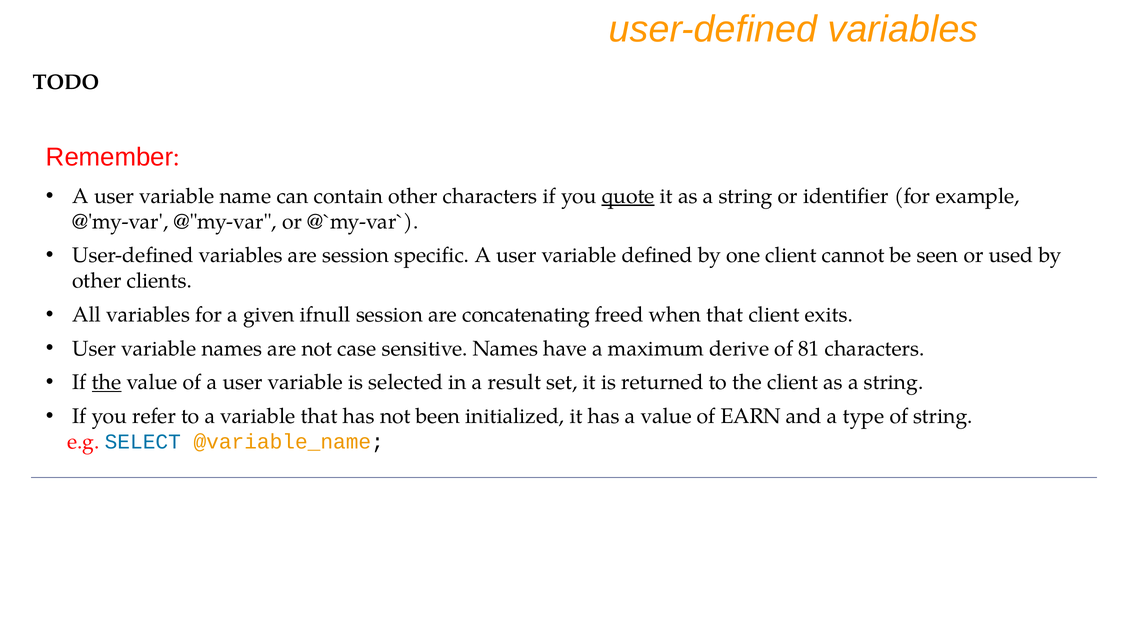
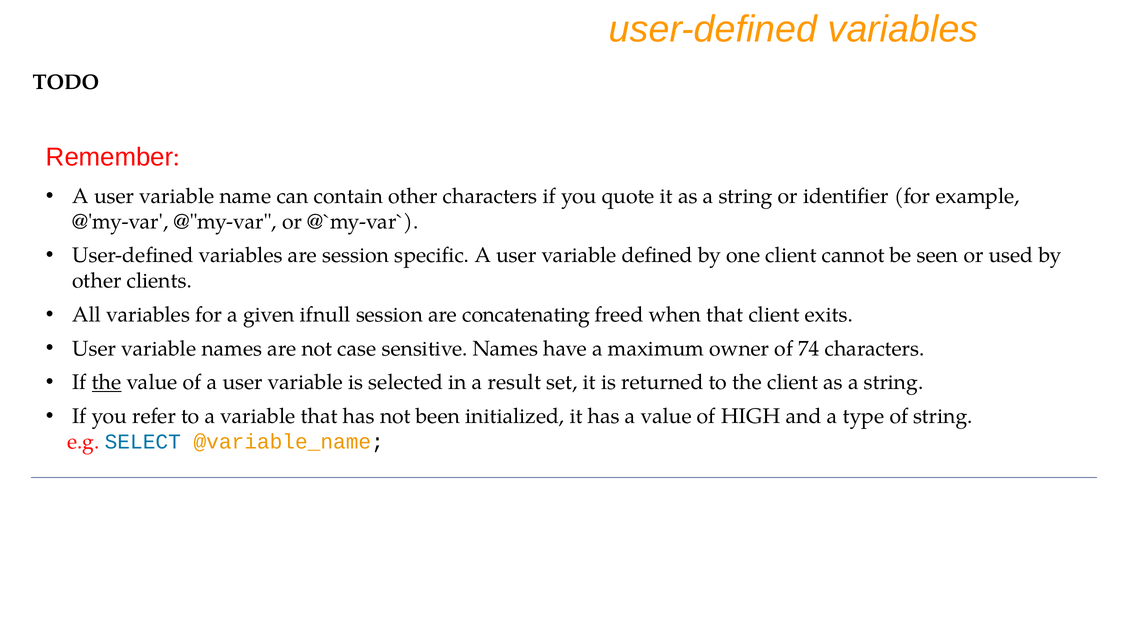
quote underline: present -> none (628, 196)
derive: derive -> owner (739, 348)
81: 81 -> 74 (809, 348)
EARN: EARN -> HIGH (751, 416)
